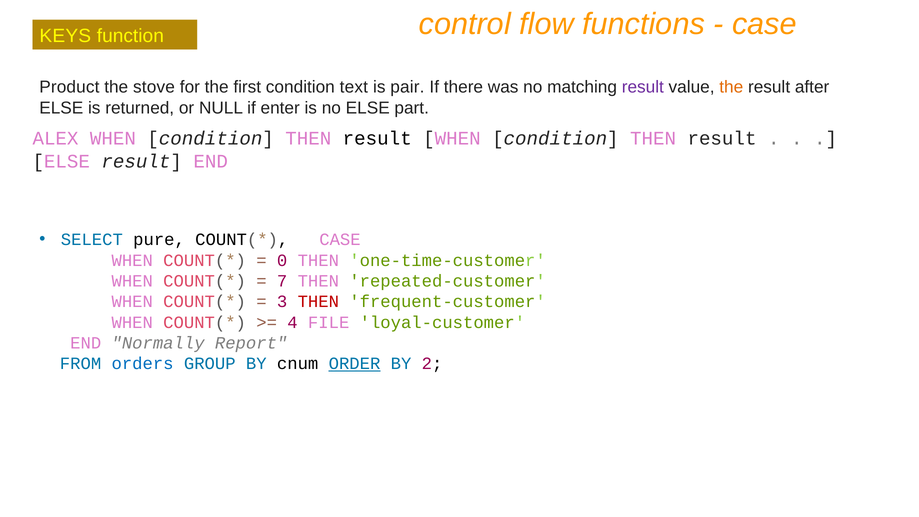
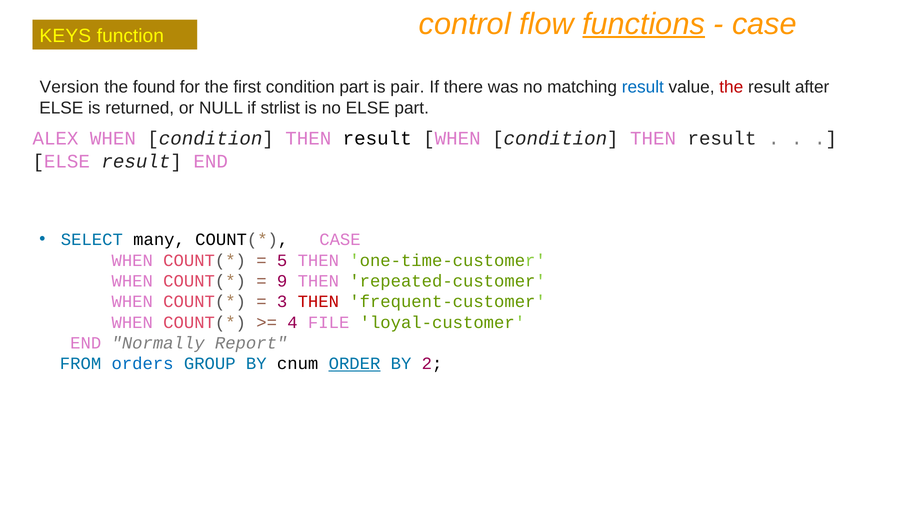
functions underline: none -> present (644, 24)
Product: Product -> Version (69, 87)
stove: stove -> found (154, 87)
condition text: text -> part (354, 87)
result colour: purple -> blue (643, 87)
the colour: orange -> red (731, 87)
enter: enter -> strlist (280, 108)
pure: pure -> many (159, 240)
0: 0 -> 5 (282, 260)
7: 7 -> 9 (282, 281)
